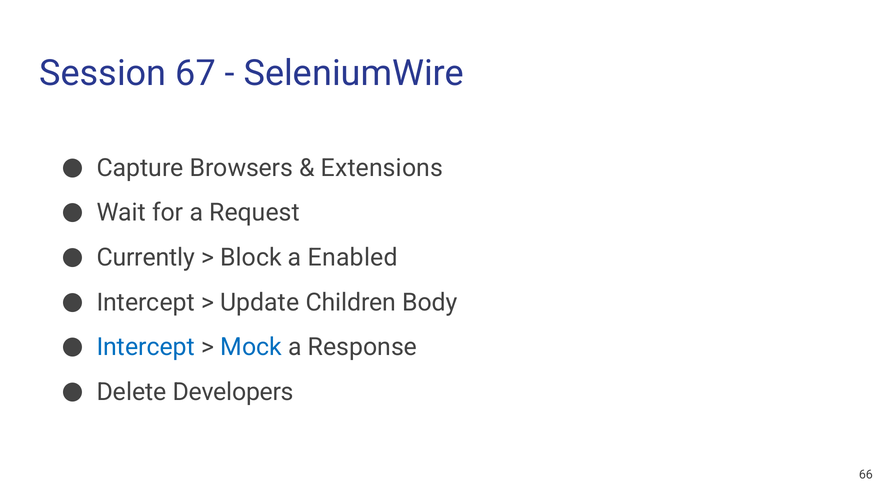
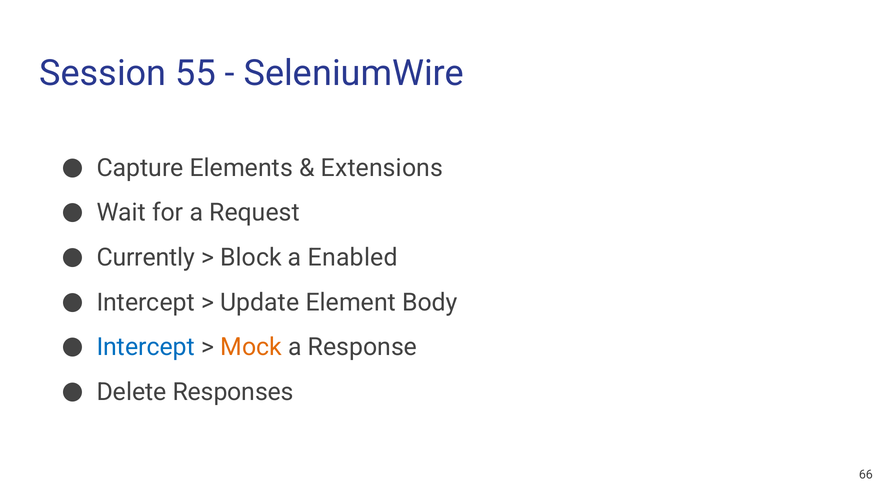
67: 67 -> 55 (196, 73)
Browsers: Browsers -> Elements (241, 168)
Children: Children -> Element (351, 303)
Mock colour: blue -> orange (251, 347)
Developers: Developers -> Responses (233, 392)
